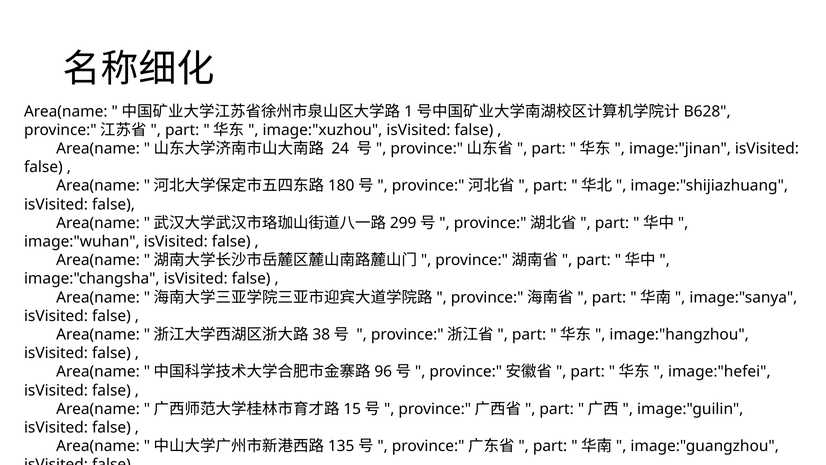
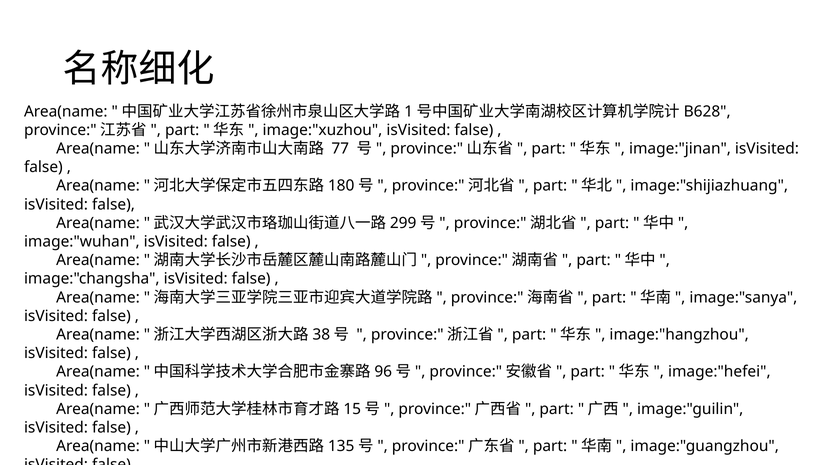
24: 24 -> 77 (340, 149)
